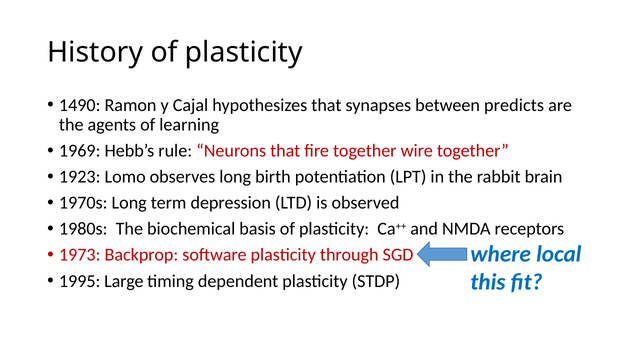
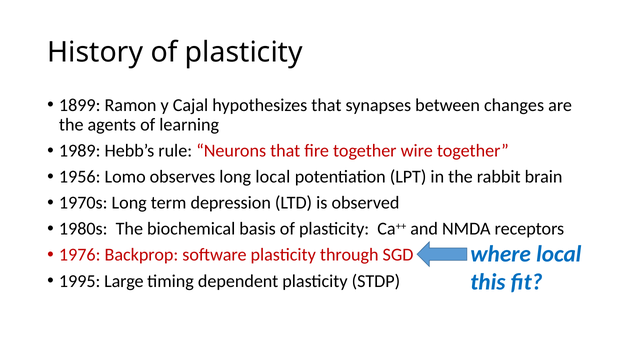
1490: 1490 -> 1899 (80, 105)
predicts: predicts -> changes (514, 105)
1969: 1969 -> 1989 (80, 150)
1923: 1923 -> 1956 (80, 176)
long birth: birth -> local (273, 176)
1973: 1973 -> 1976 (80, 254)
